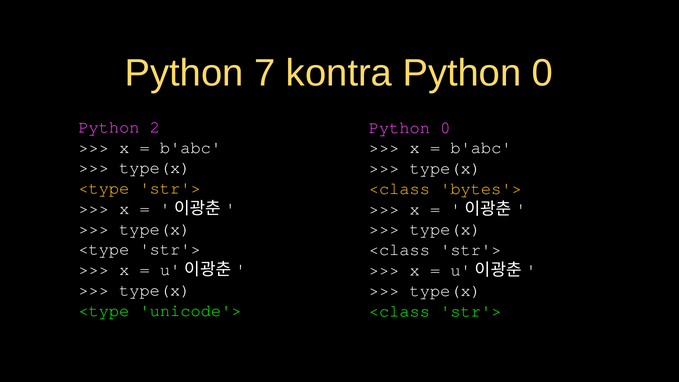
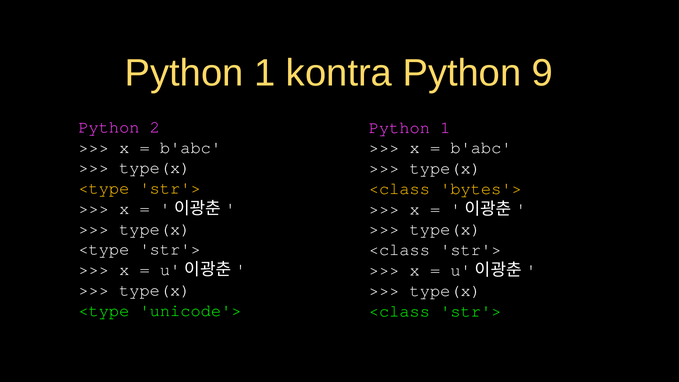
7: 7 -> 1 (265, 73)
kontra Python 0: 0 -> 9 (543, 73)
0: 0 -> 1 (445, 127)
